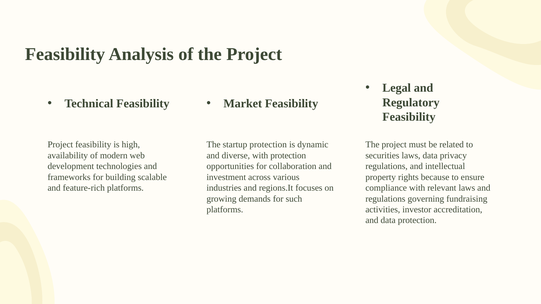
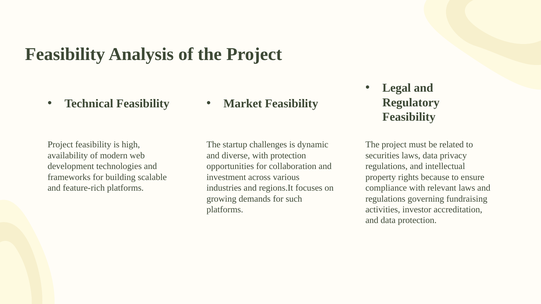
startup protection: protection -> challenges (268, 145)
